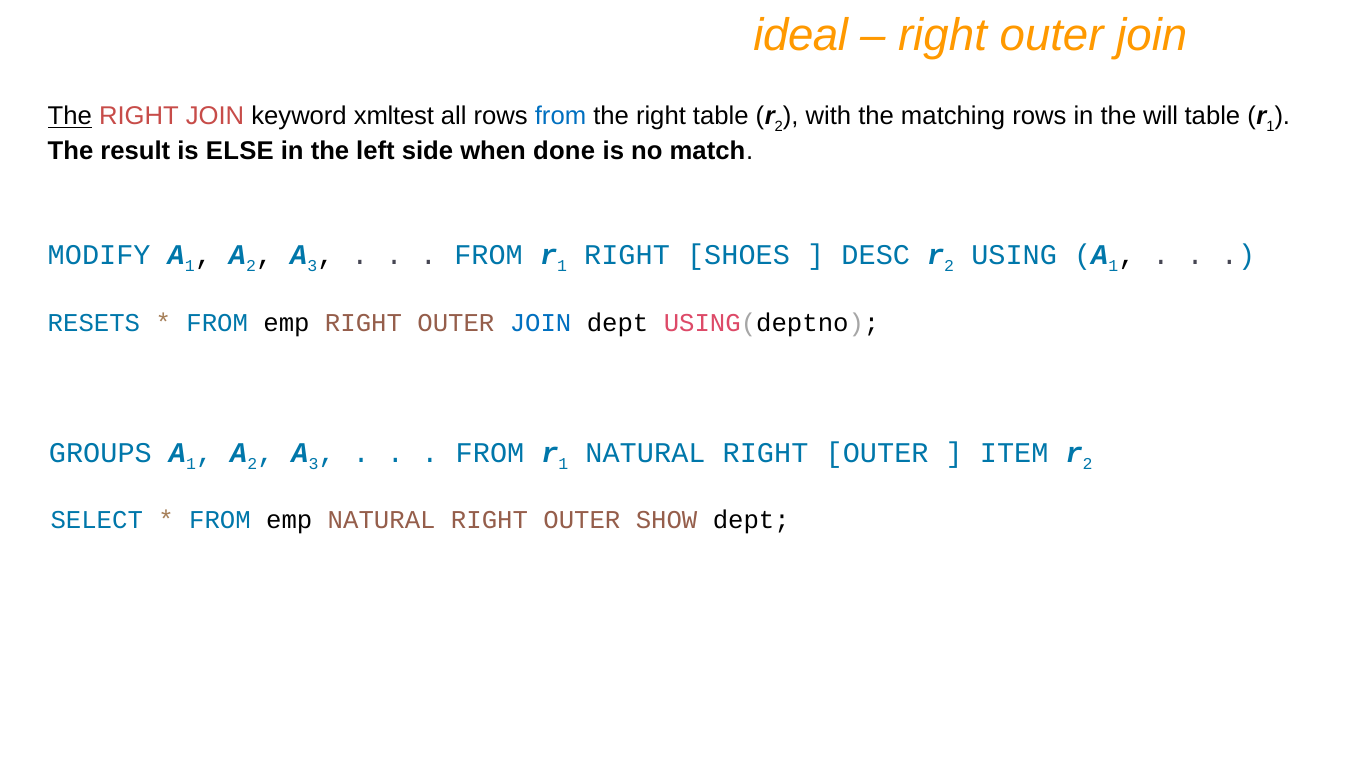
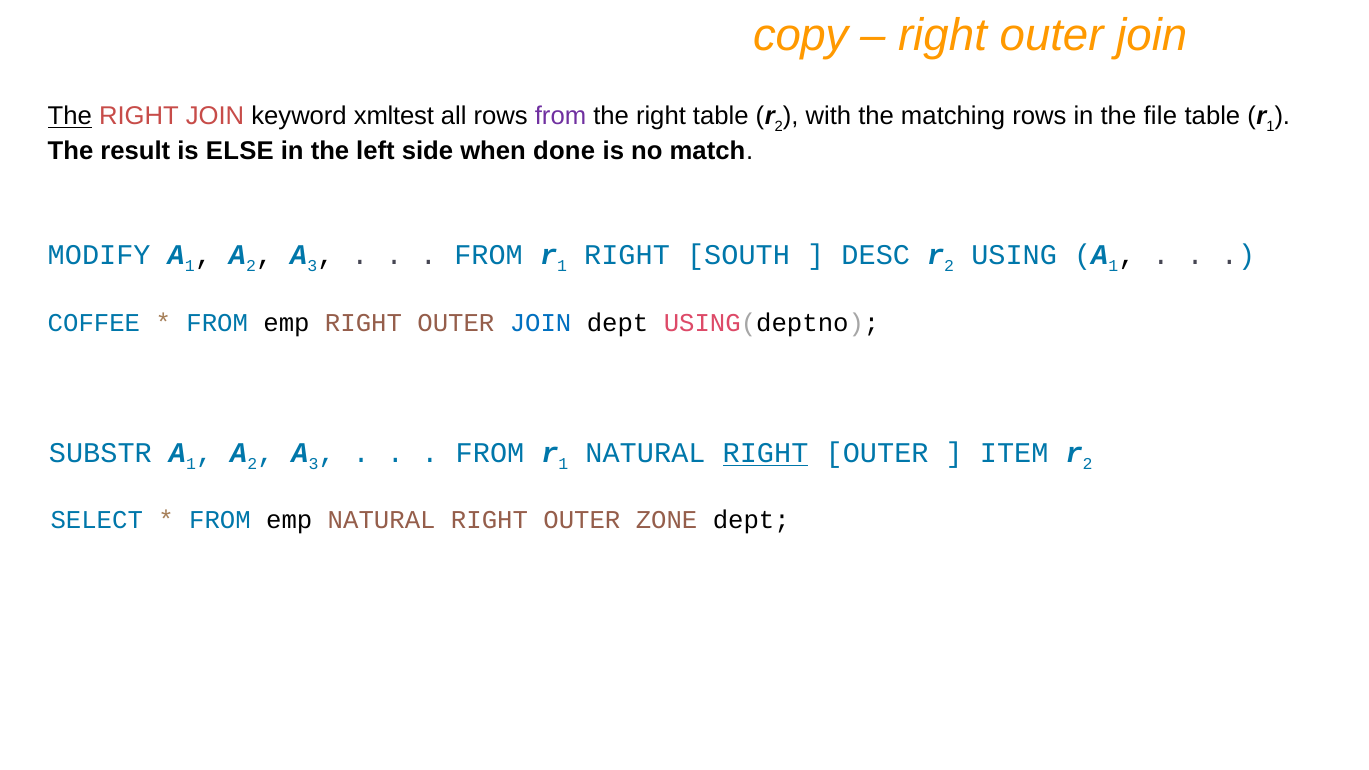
ideal: ideal -> copy (801, 36)
from colour: blue -> purple (561, 116)
will: will -> file (1160, 116)
SHOES: SHOES -> SOUTH (739, 255)
RESETS: RESETS -> COFFEE (94, 323)
GROUPS: GROUPS -> SUBSTR (100, 453)
RIGHT underline: none -> present (766, 453)
SHOW: SHOW -> ZONE (667, 520)
